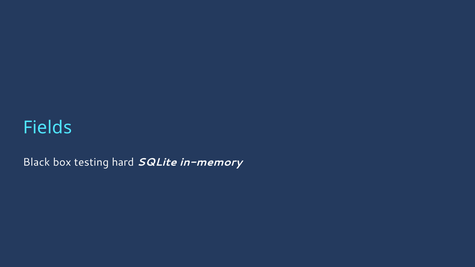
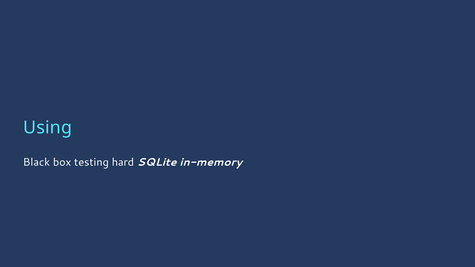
Fields: Fields -> Using (48, 128)
